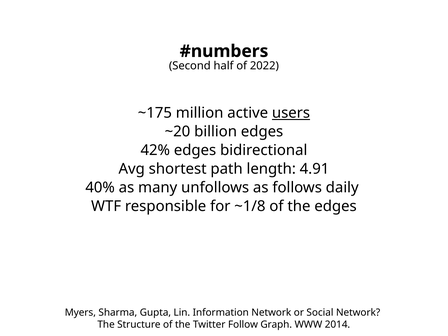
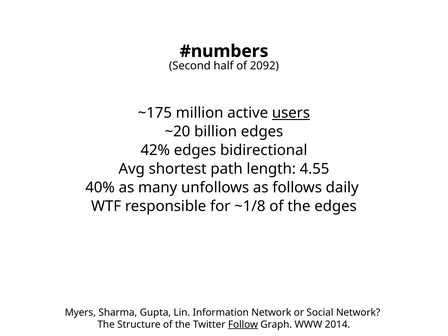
2022: 2022 -> 2092 (264, 66)
4.91: 4.91 -> 4.55 (315, 169)
Follow underline: none -> present (243, 324)
